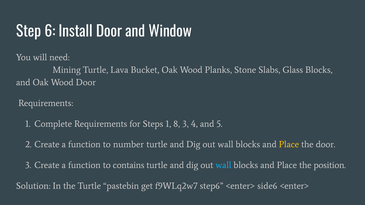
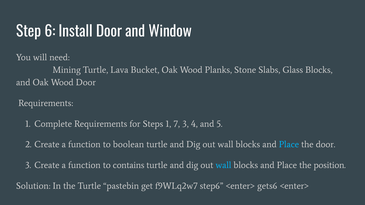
8: 8 -> 7 (177, 124)
number: number -> boolean (129, 145)
Place colour: yellow -> light blue (289, 145)
side6: side6 -> gets6 (267, 186)
